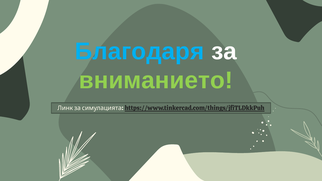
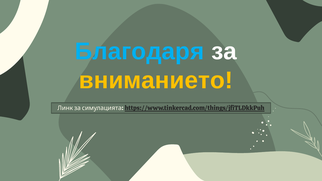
вниманието colour: light green -> yellow (156, 80)
